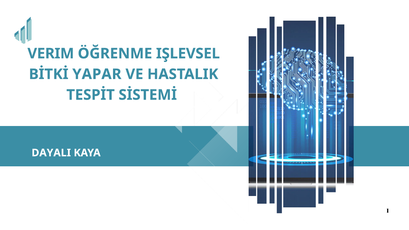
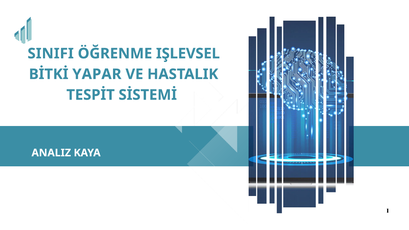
VERIM: VERIM -> SINIFI (51, 54)
DAYALI: DAYALI -> ANALIZ (51, 153)
